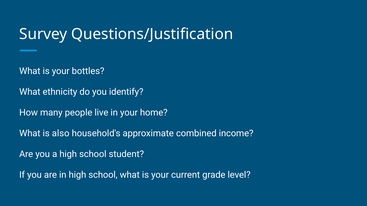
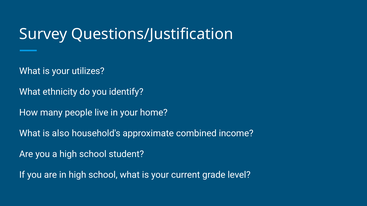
bottles: bottles -> utilizes (88, 71)
